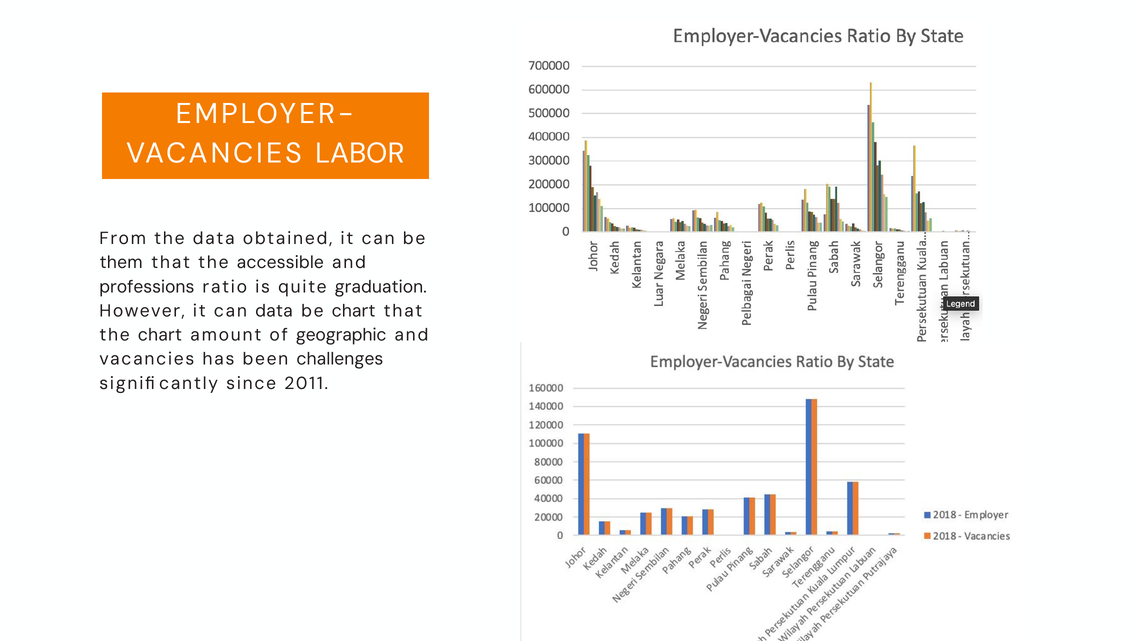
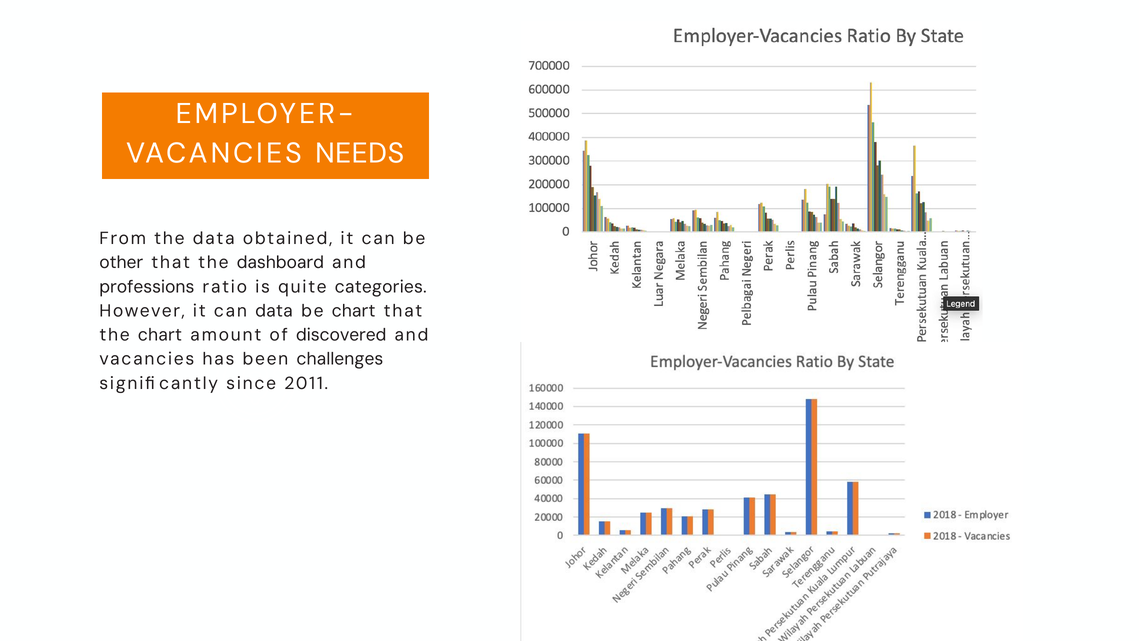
LABOR: LABOR -> NEEDS (360, 153)
them: them -> other (121, 262)
accessible: accessible -> dashboard (280, 262)
graduation: graduation -> categories (381, 287)
geographic: geographic -> discovered (341, 335)
